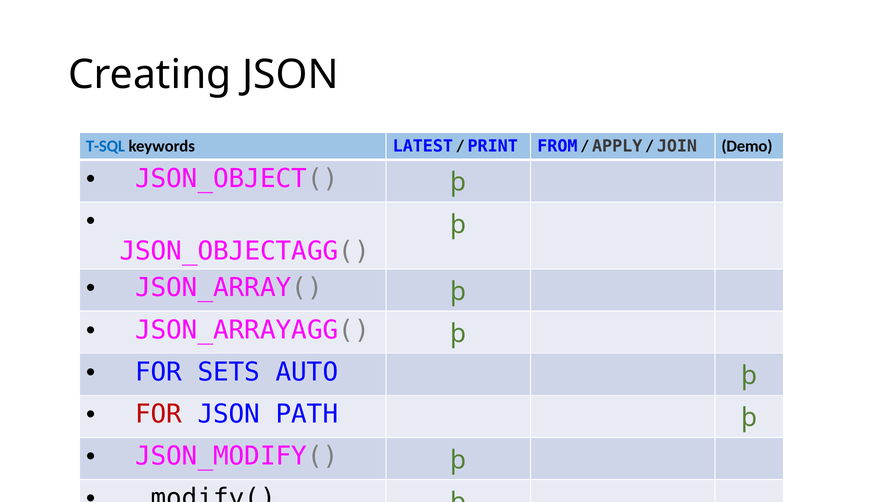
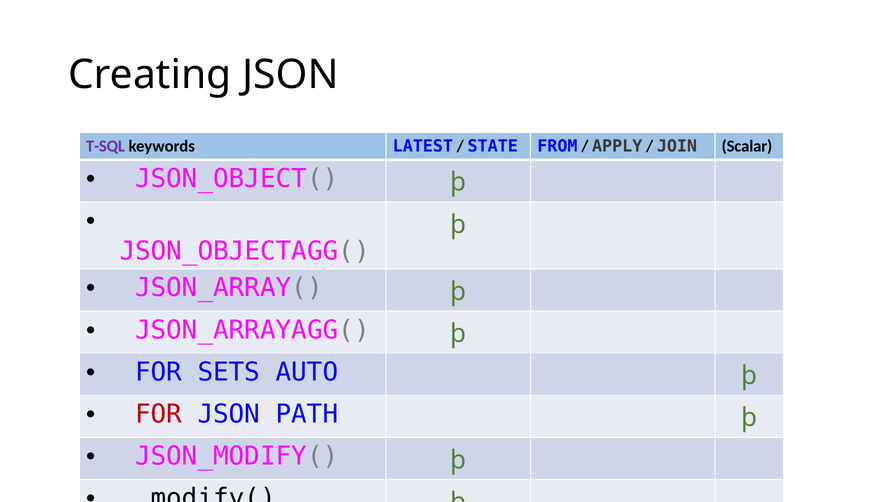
T-SQL colour: blue -> purple (105, 146)
PRINT: PRINT -> STATE (493, 146)
Demo: Demo -> Scalar (747, 146)
